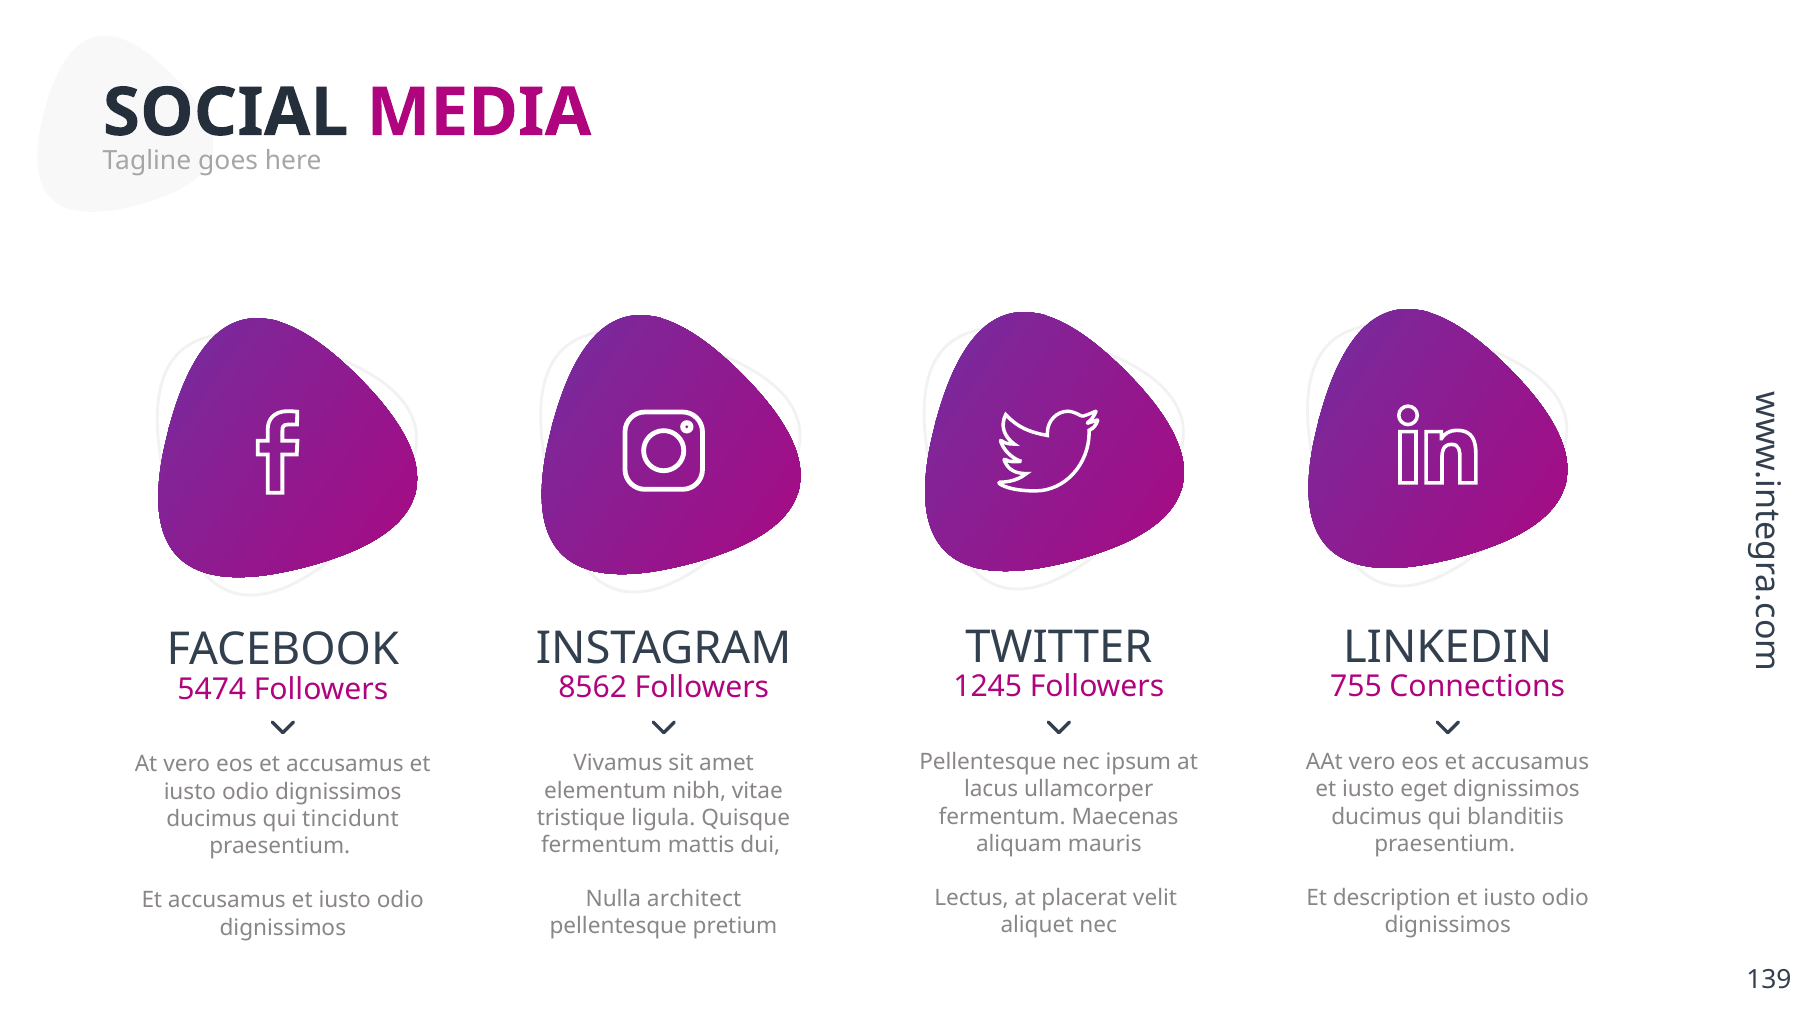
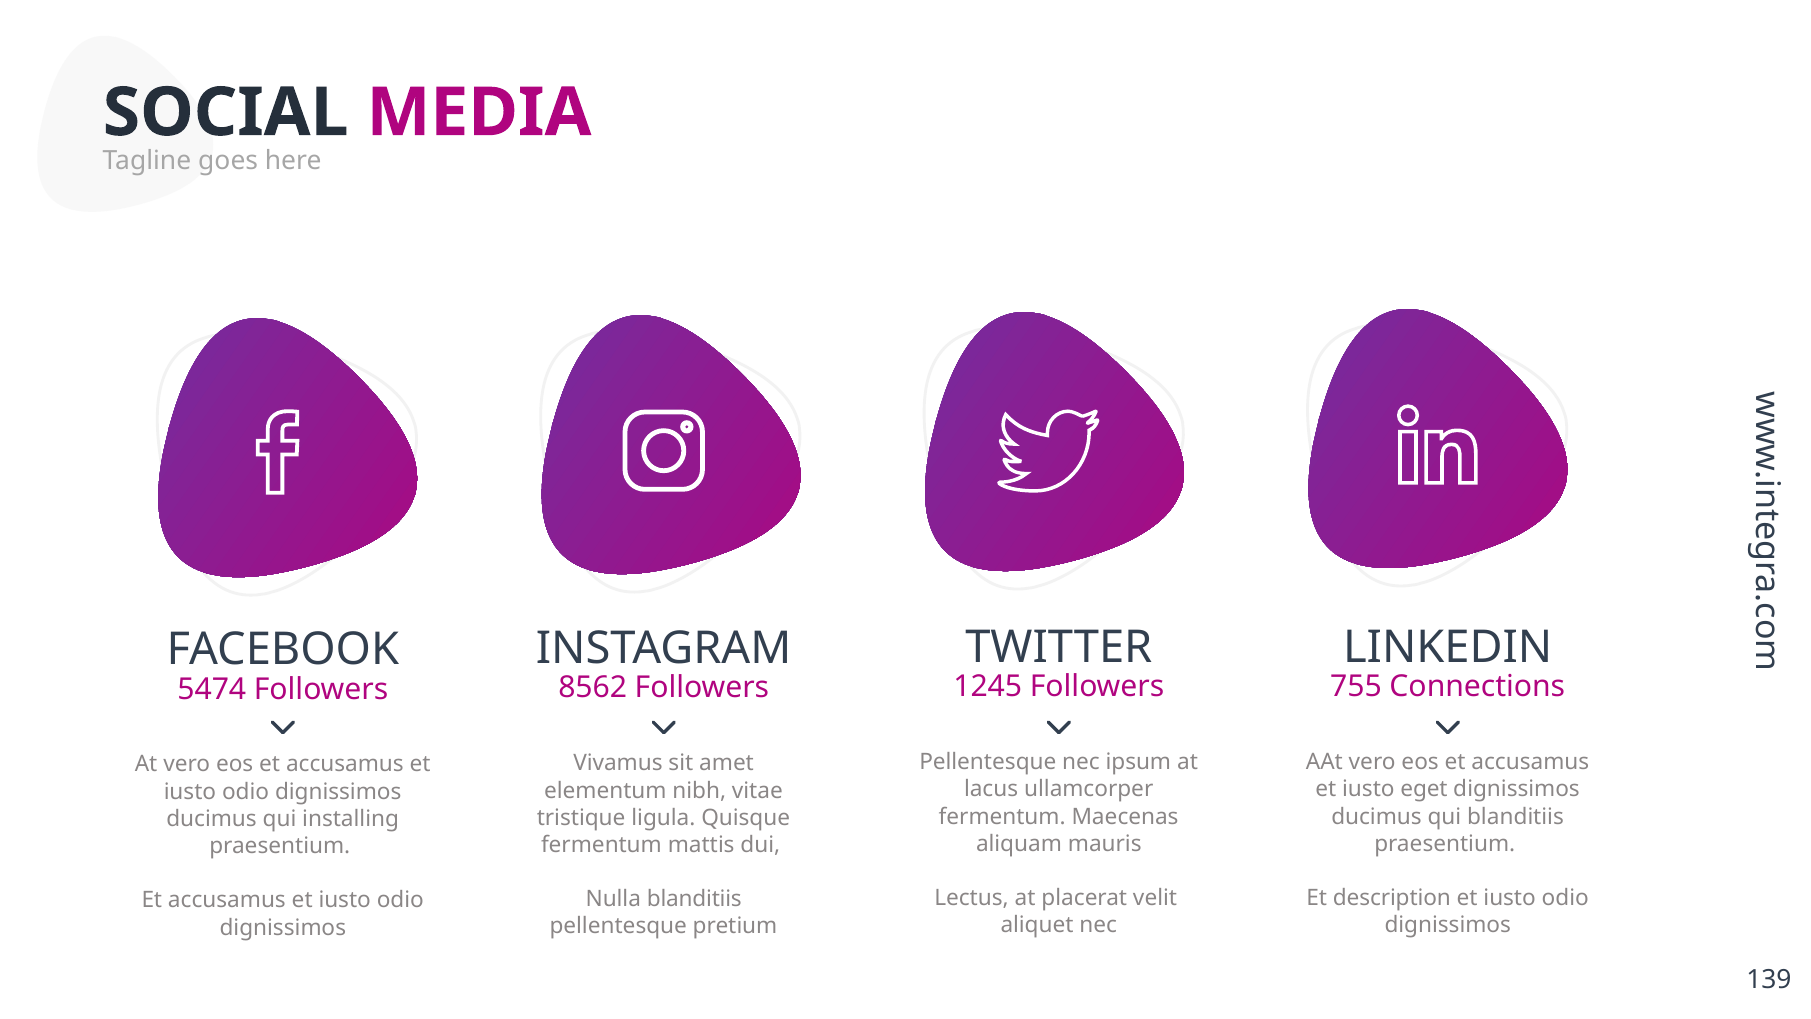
tincidunt: tincidunt -> installing (351, 819)
Nulla architect: architect -> blanditiis (694, 899)
